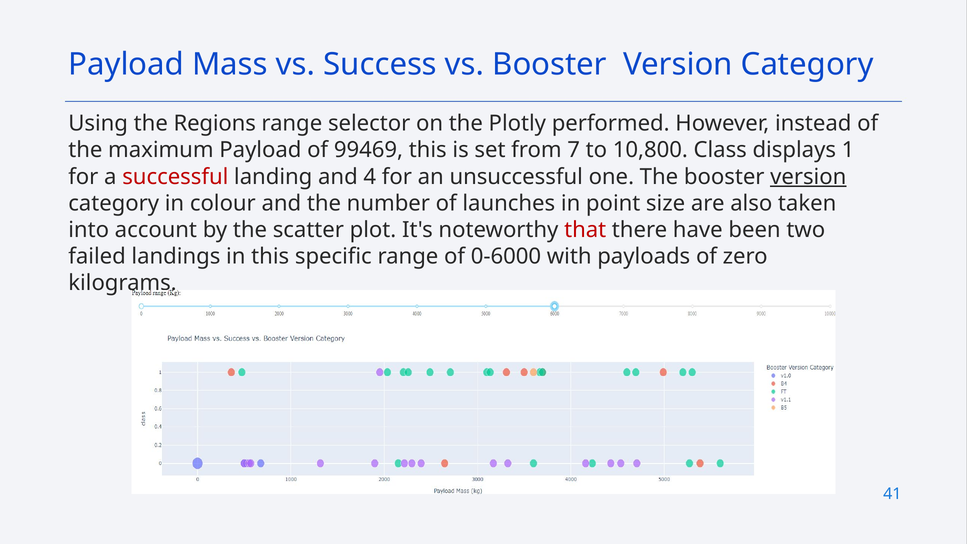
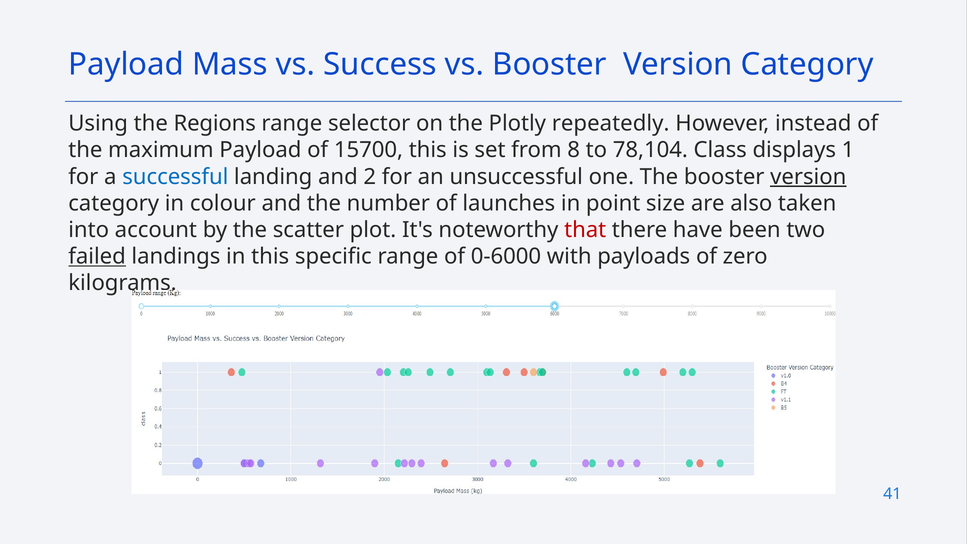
performed: performed -> repeatedly (611, 124)
99469: 99469 -> 15700 (368, 150)
7: 7 -> 8 (574, 150)
10,800: 10,800 -> 78,104 (650, 150)
successful colour: red -> blue (175, 177)
4: 4 -> 2 (370, 177)
failed underline: none -> present (97, 256)
